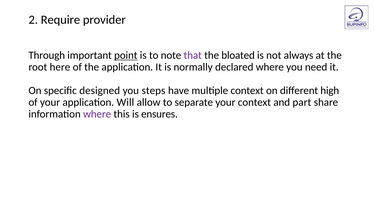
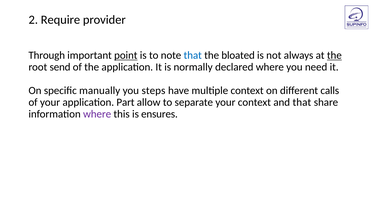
that colour: purple -> blue (193, 55)
the underline: none -> present (334, 55)
here: here -> send (60, 67)
designed: designed -> manually (100, 91)
high: high -> calls (330, 91)
Will: Will -> Part (125, 102)
and part: part -> that (302, 102)
